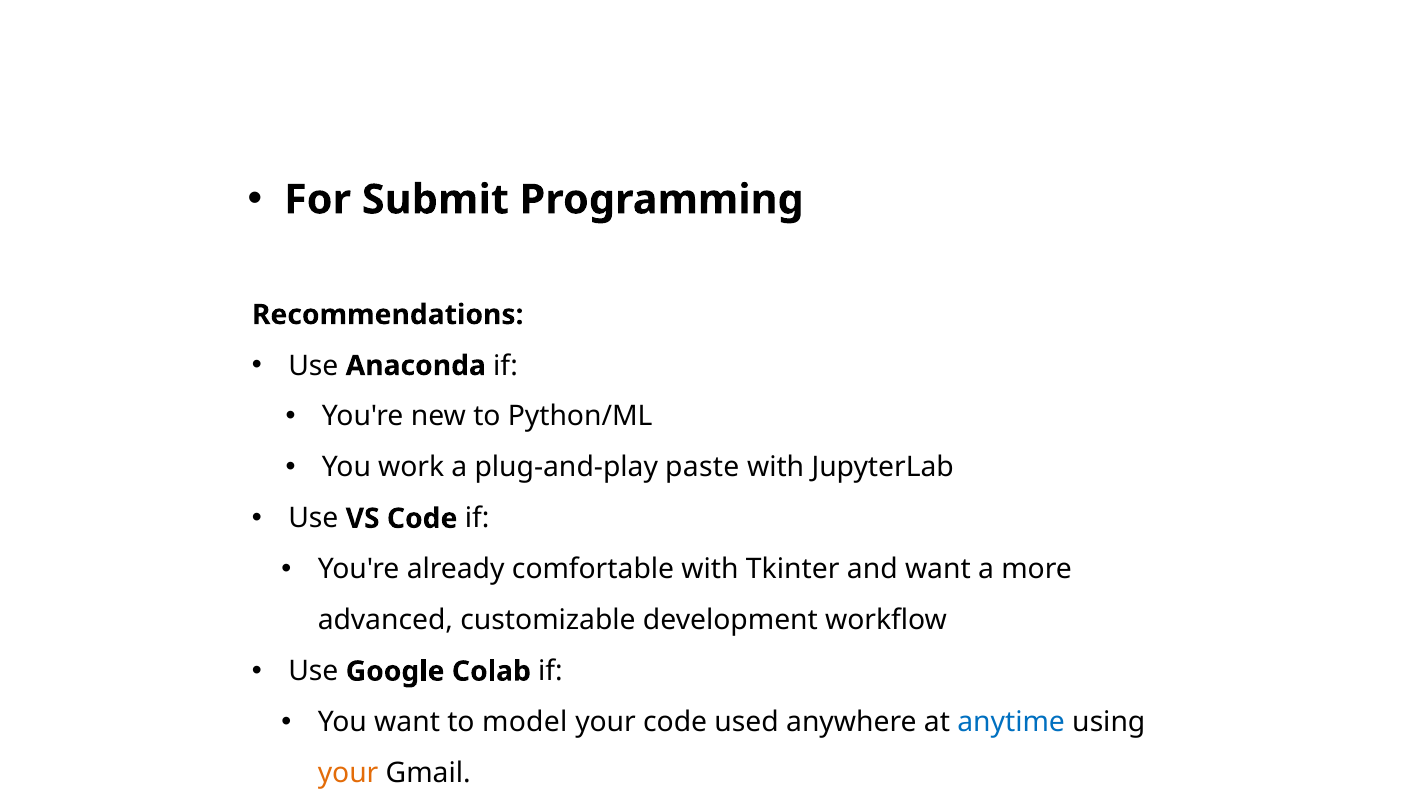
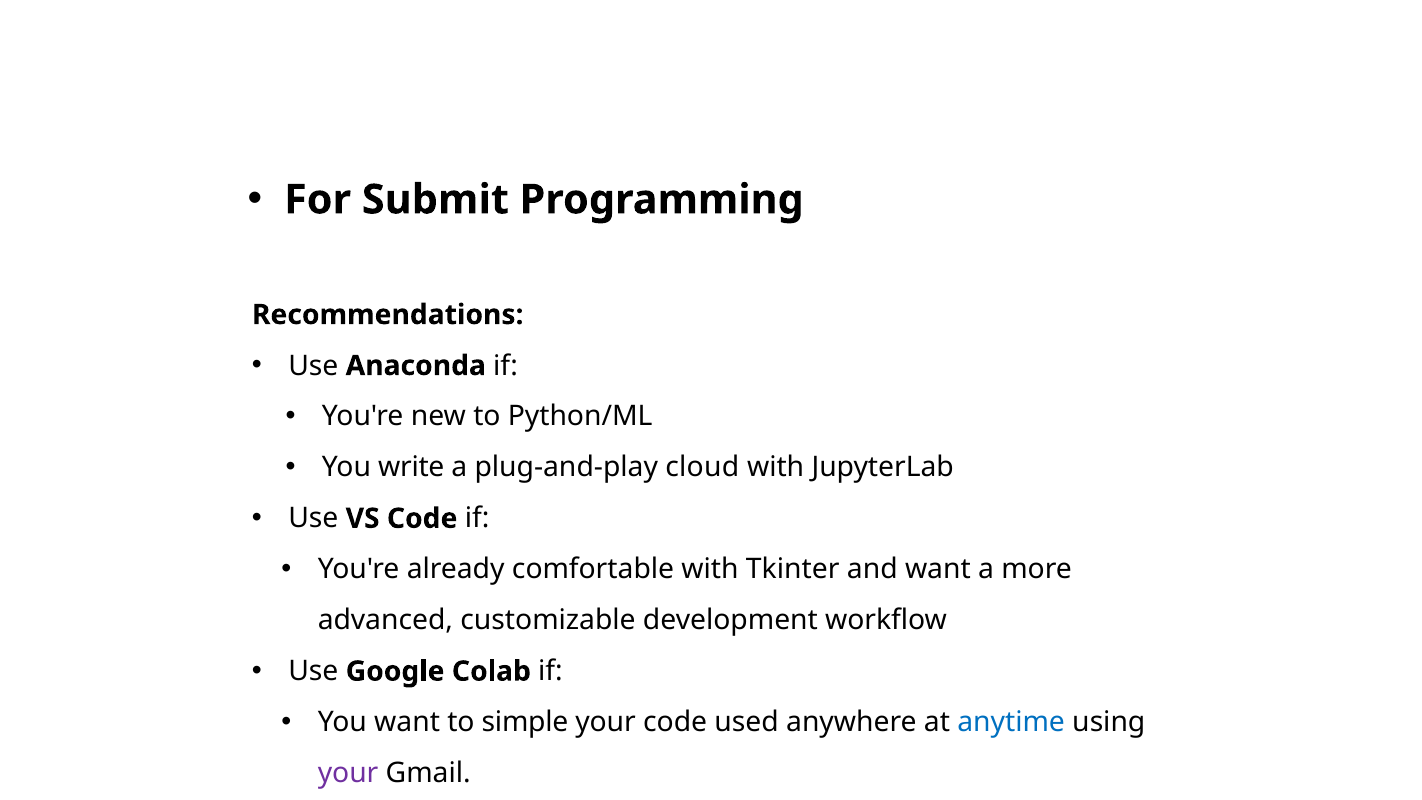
work: work -> write (411, 468)
paste: paste -> cloud (702, 468)
model: model -> simple (525, 722)
your colour: orange -> purple (348, 773)
